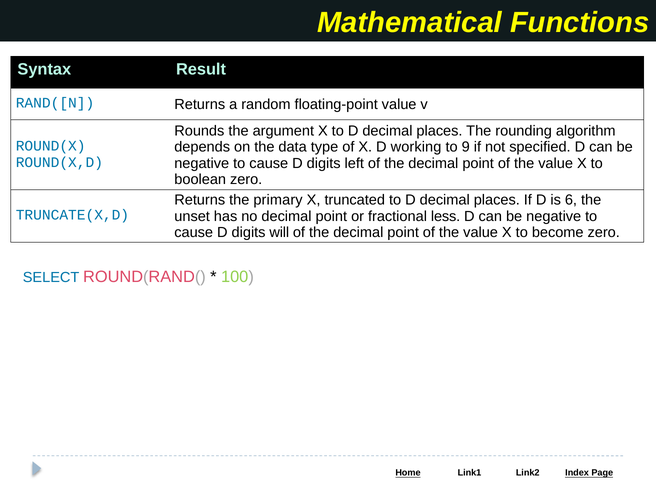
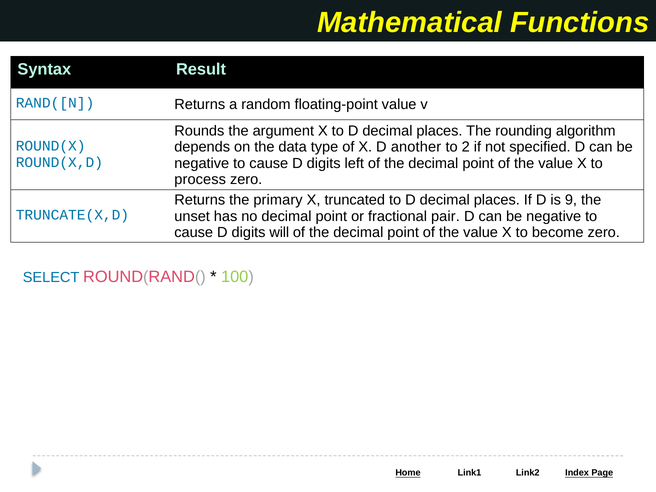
working: working -> another (416, 147)
9: 9 -> 2 (466, 147)
boolean: boolean -> process (200, 179)
6: 6 -> 9 (571, 200)
less: less -> pair (445, 216)
